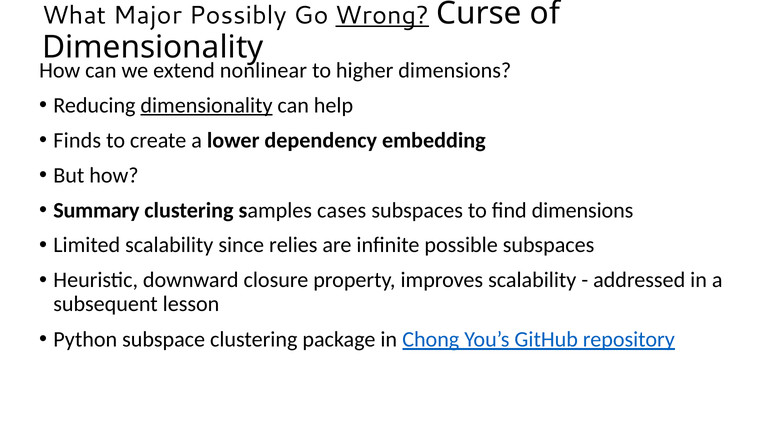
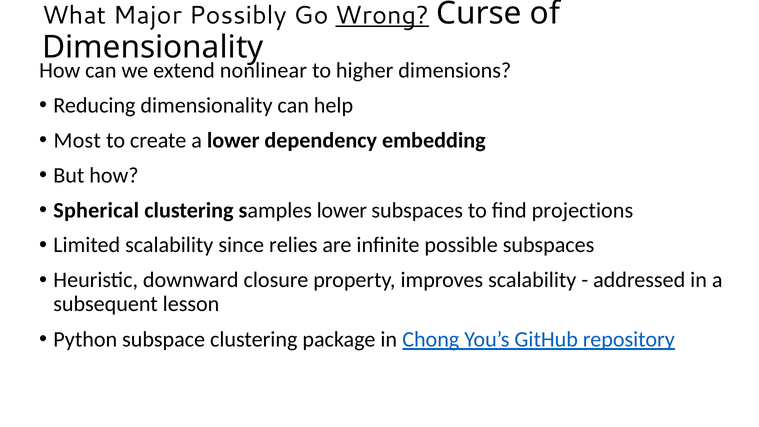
dimensionality underline: present -> none (206, 105)
Finds: Finds -> Most (77, 140)
Summary: Summary -> Spherical (96, 210)
samples cases: cases -> lower (342, 210)
find dimensions: dimensions -> projections (582, 210)
